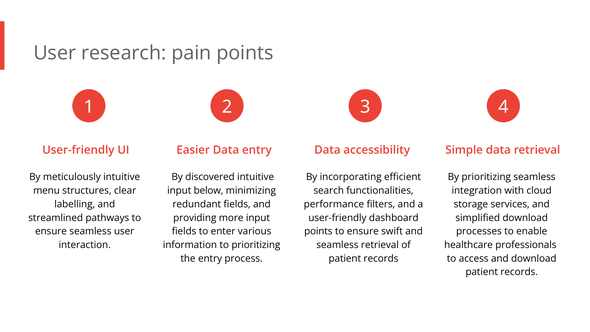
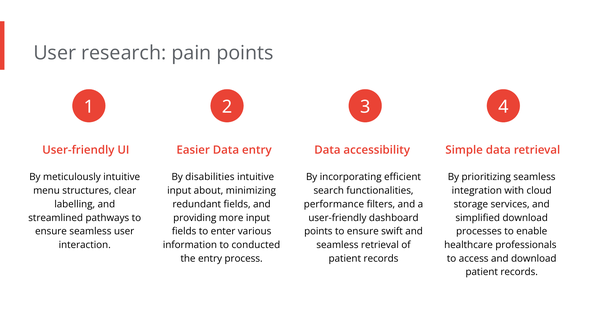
discovered: discovered -> disabilities (210, 177)
below: below -> about (208, 191)
to prioritizing: prioritizing -> conducted (256, 245)
